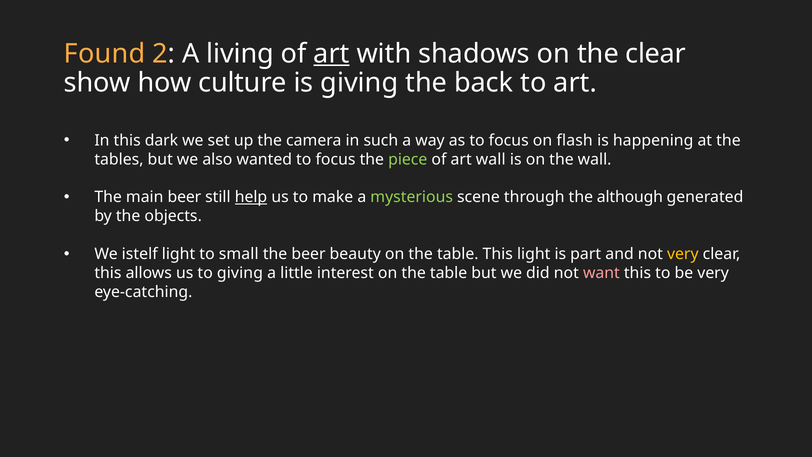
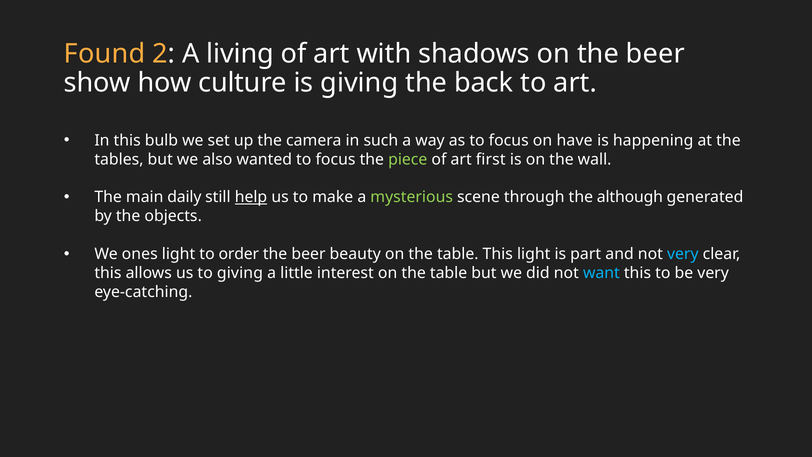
art underline: present -> none (331, 54)
on the clear: clear -> beer (655, 54)
dark: dark -> bulb (161, 140)
flash: flash -> have (575, 140)
art wall: wall -> first (491, 159)
main beer: beer -> daily (184, 197)
istelf: istelf -> ones (140, 254)
small: small -> order (239, 254)
very colour: yellow -> light blue (683, 254)
want colour: pink -> light blue (601, 273)
